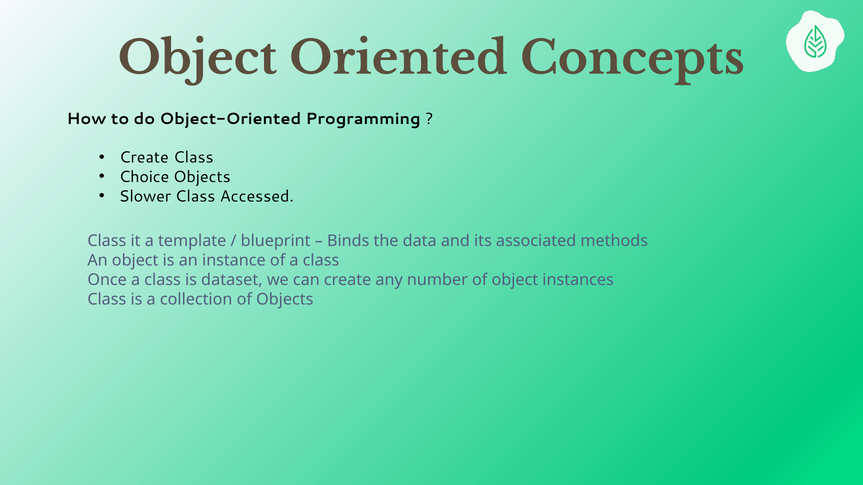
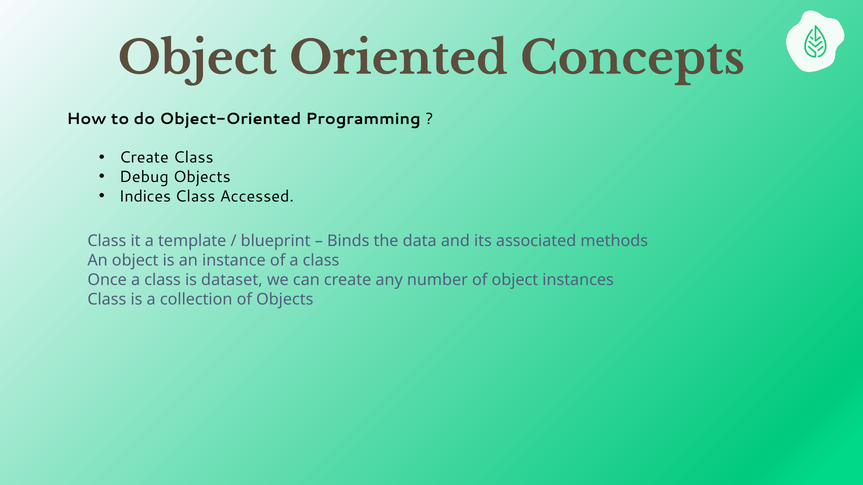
Choice: Choice -> Debug (144, 177)
Slower: Slower -> Indices (145, 197)
